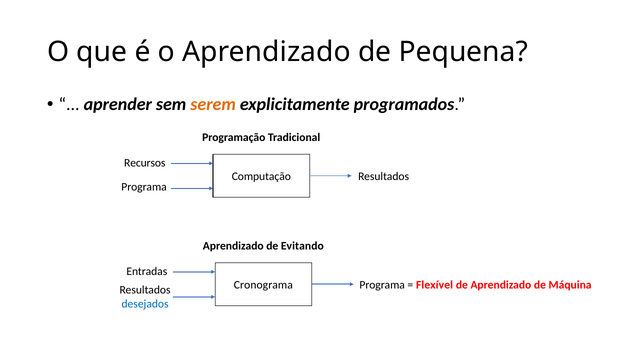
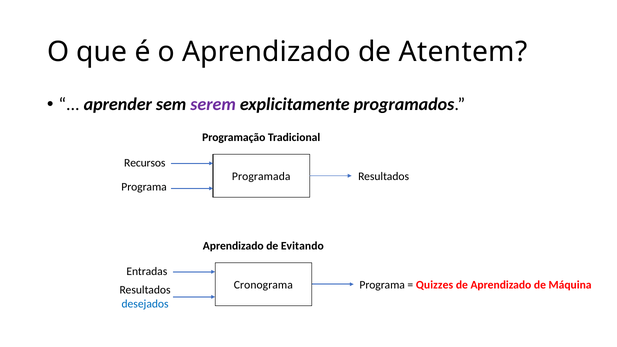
Pequena: Pequena -> Atentem (463, 52)
serem colour: orange -> purple (213, 104)
Computação: Computação -> Programada (261, 177)
Flexível: Flexível -> Quizzes (435, 285)
